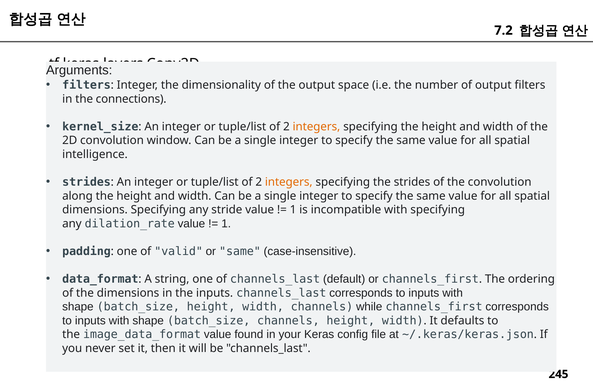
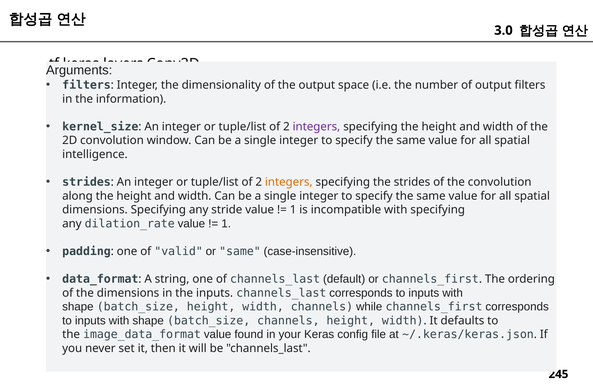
7.2: 7.2 -> 3.0 (503, 30)
connections: connections -> information (131, 99)
integers colour: orange -> purple (316, 126)
